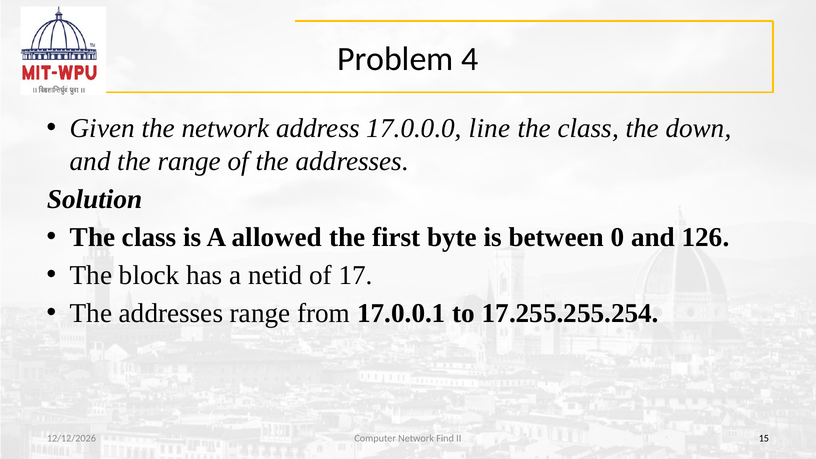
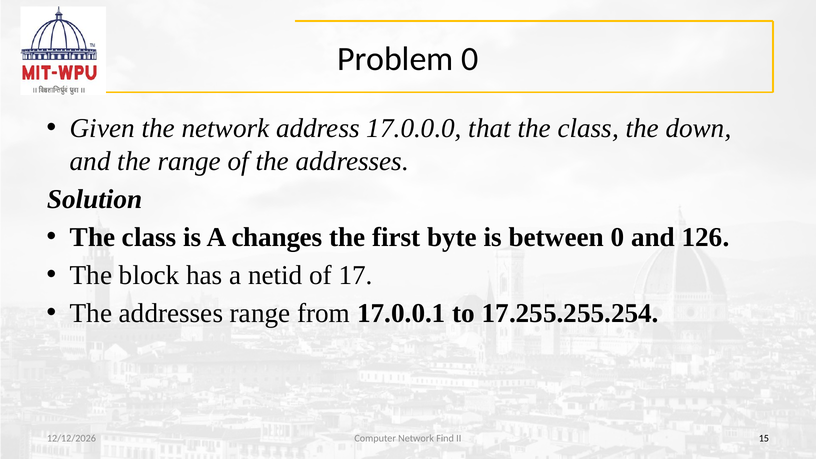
Problem 4: 4 -> 0 (470, 59)
line: line -> that (490, 128)
allowed: allowed -> changes (277, 237)
